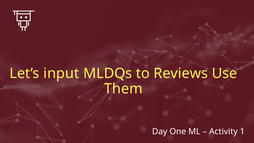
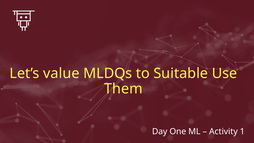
input: input -> value (61, 73)
Reviews: Reviews -> Suitable (181, 73)
